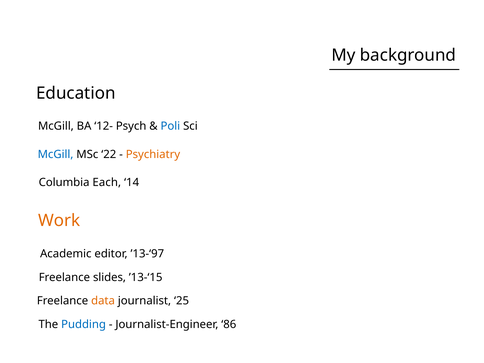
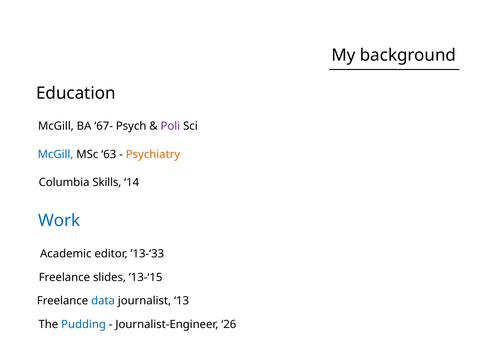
12-: 12- -> 67- (104, 126)
Poli colour: blue -> purple (170, 126)
22: 22 -> 63 (109, 154)
Each: Each -> Skills (107, 182)
Work colour: orange -> blue (59, 220)
’13-‘97: ’13-‘97 -> ’13-‘33 (147, 254)
data colour: orange -> blue (103, 301)
25: 25 -> 13 (182, 301)
86: 86 -> 26 (229, 325)
